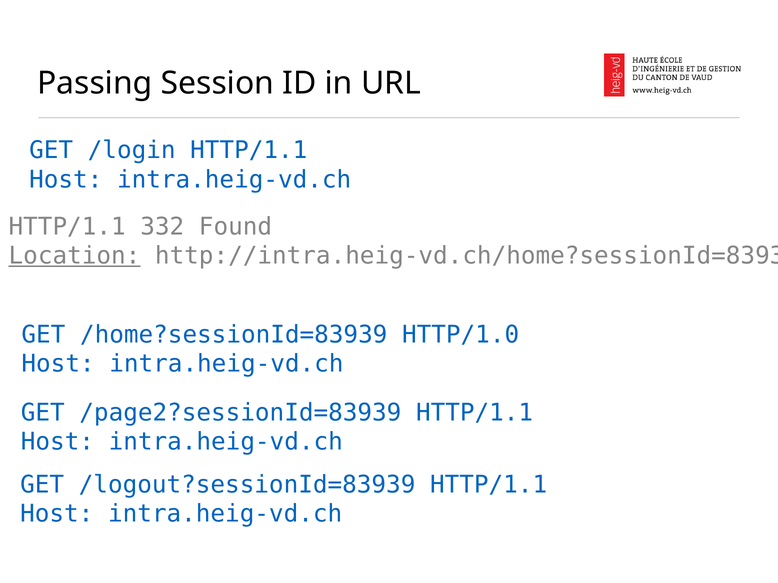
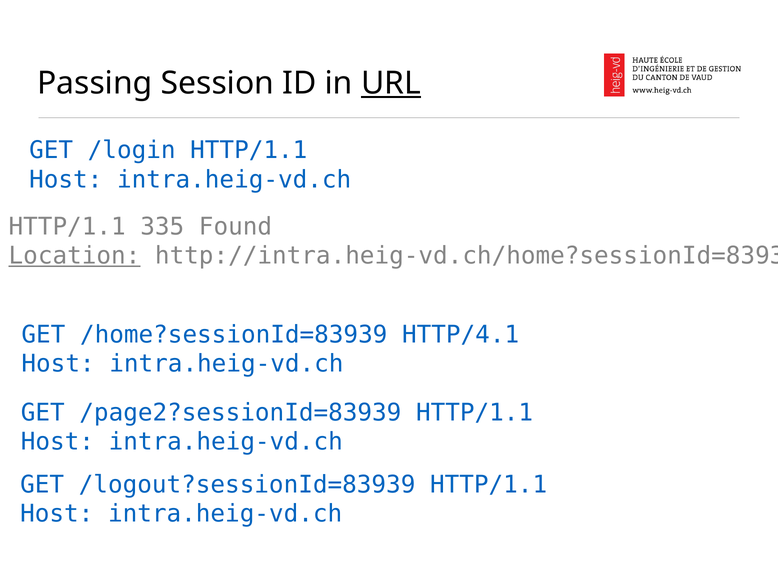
URL underline: none -> present (391, 83)
332: 332 -> 335 (162, 227)
HTTP/1.0: HTTP/1.0 -> HTTP/4.1 (461, 335)
